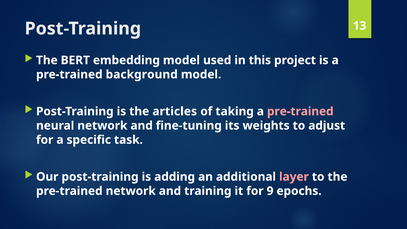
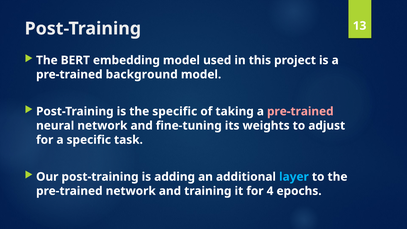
the articles: articles -> specific (175, 111)
layer colour: pink -> light blue (294, 177)
9: 9 -> 4 (270, 191)
